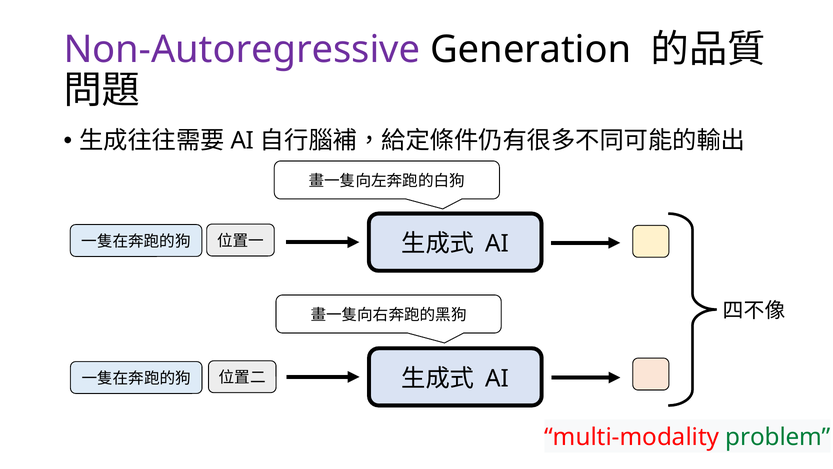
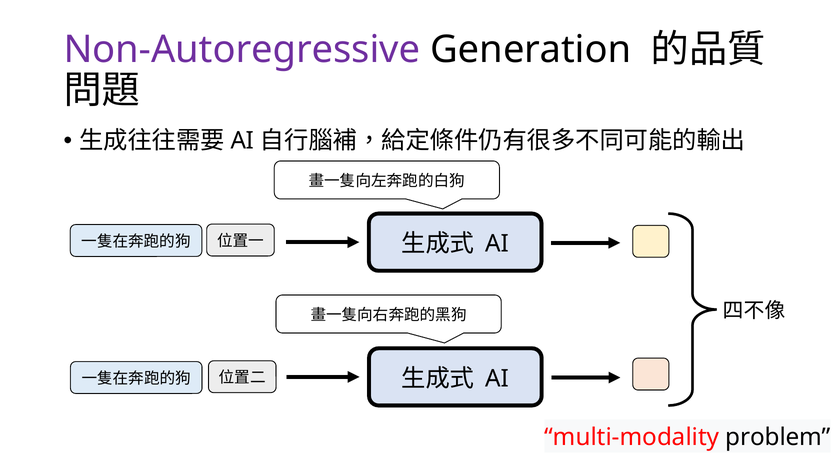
problem colour: green -> black (778, 437)
